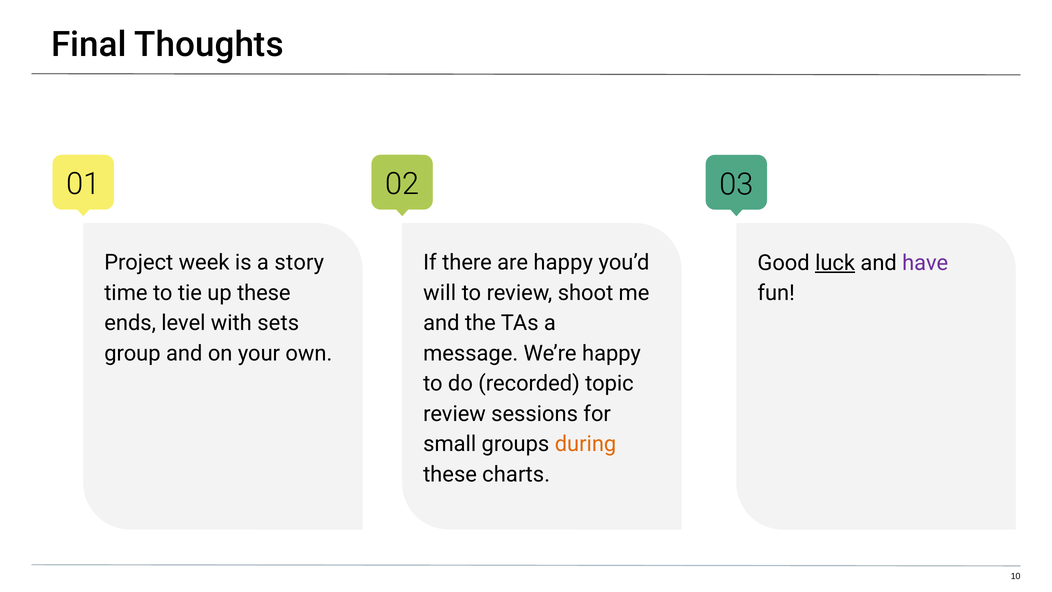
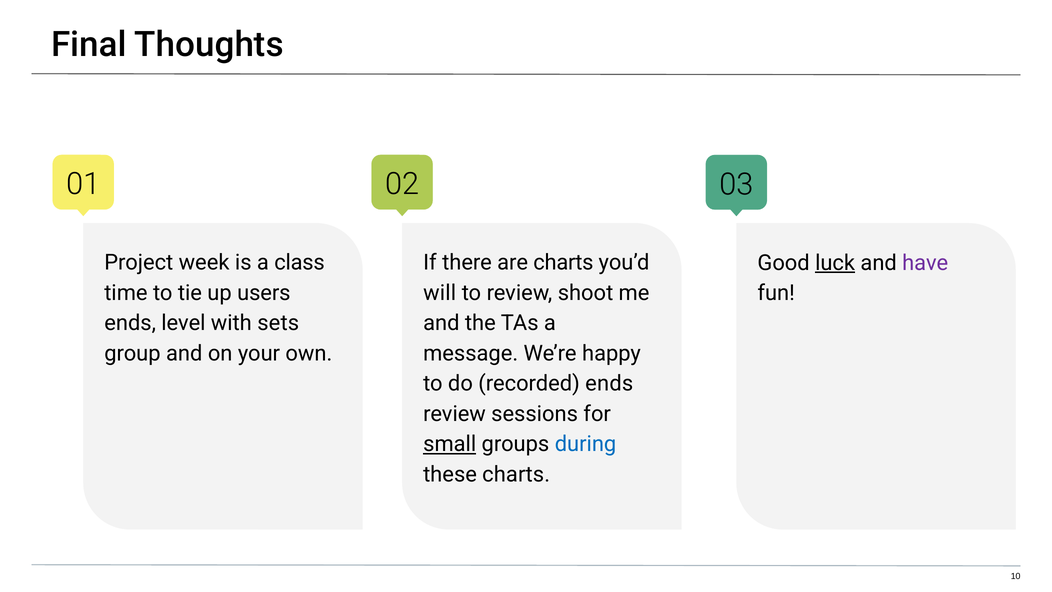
story: story -> class (300, 263)
are happy: happy -> charts (563, 263)
up these: these -> users (264, 293)
recorded topic: topic -> ends (609, 384)
small underline: none -> present (450, 444)
during colour: orange -> blue (586, 444)
